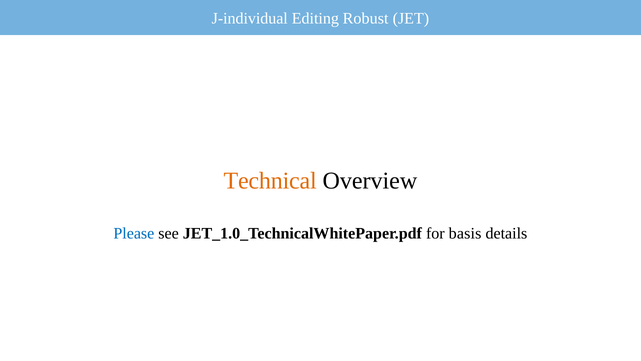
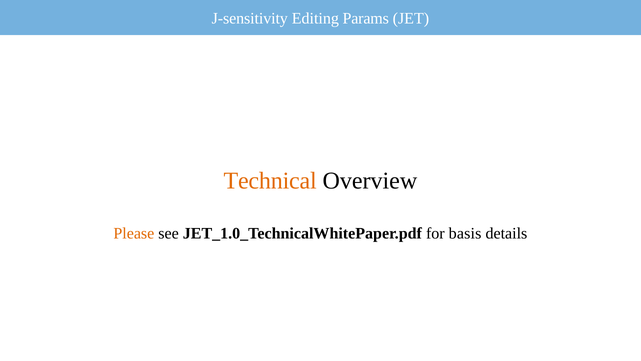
J-individual: J-individual -> J-sensitivity (250, 19)
Robust: Robust -> Params (366, 19)
Please colour: blue -> orange (134, 233)
